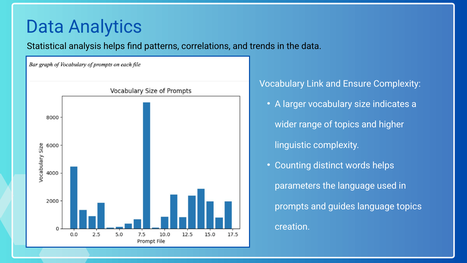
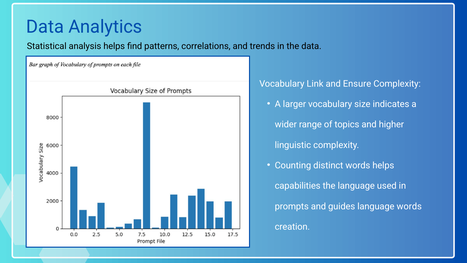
parameters: parameters -> capabilities (298, 186)
language topics: topics -> words (409, 206)
